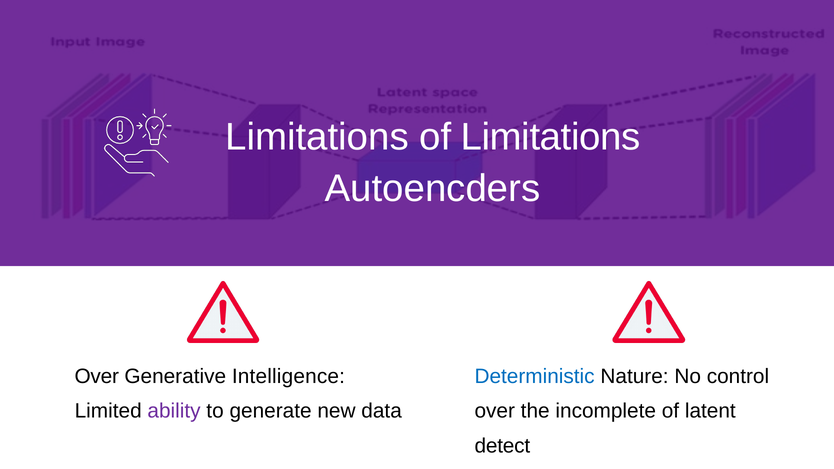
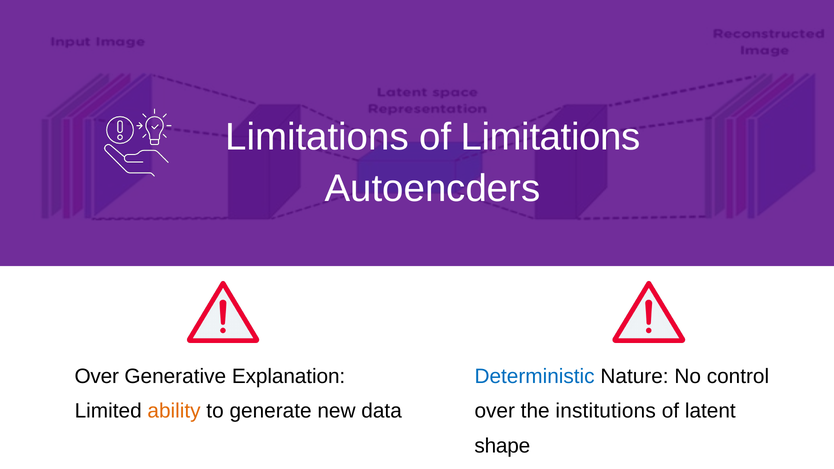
Intelligence: Intelligence -> Explanation (289, 376)
ability colour: purple -> orange (174, 411)
incomplete: incomplete -> institutions (606, 411)
detect: detect -> shape (502, 446)
